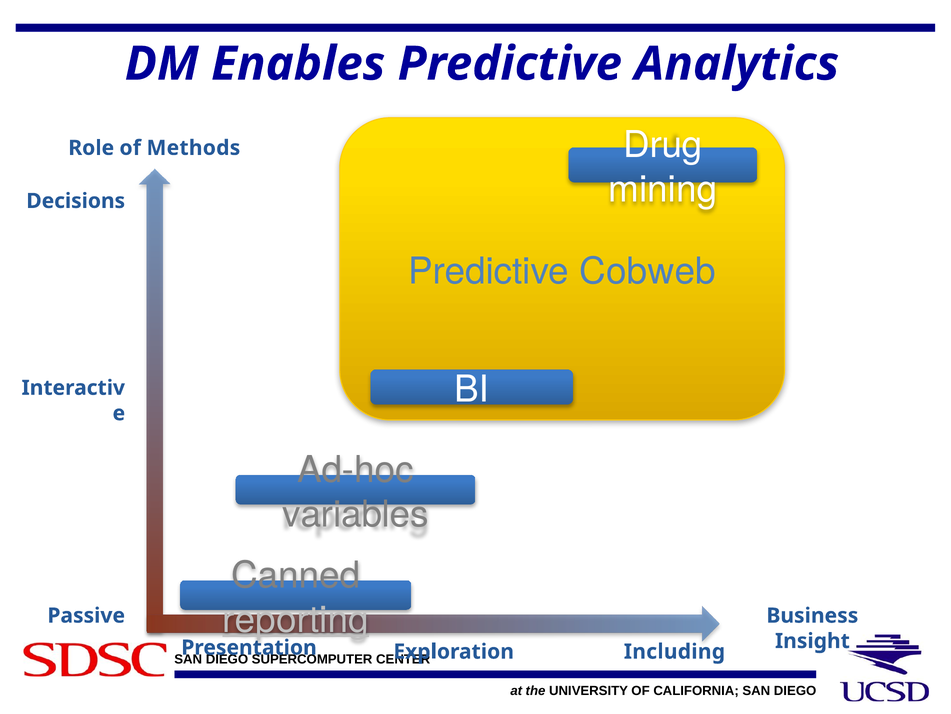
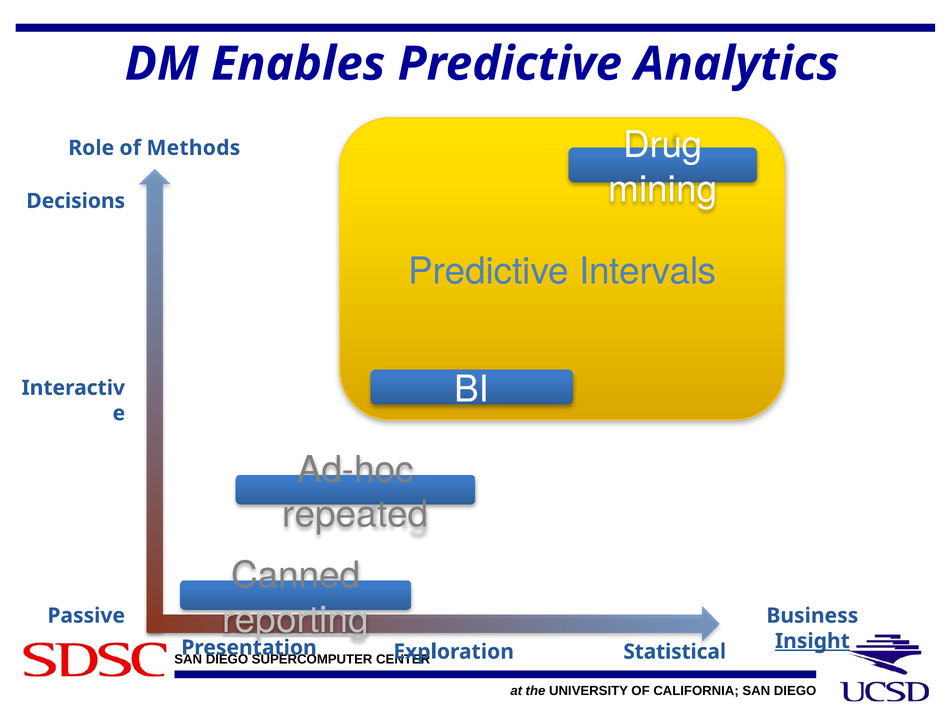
Cobweb: Cobweb -> Intervals (648, 271)
variables: variables -> repeated (355, 514)
Insight underline: none -> present (812, 640)
Including: Including -> Statistical (675, 651)
